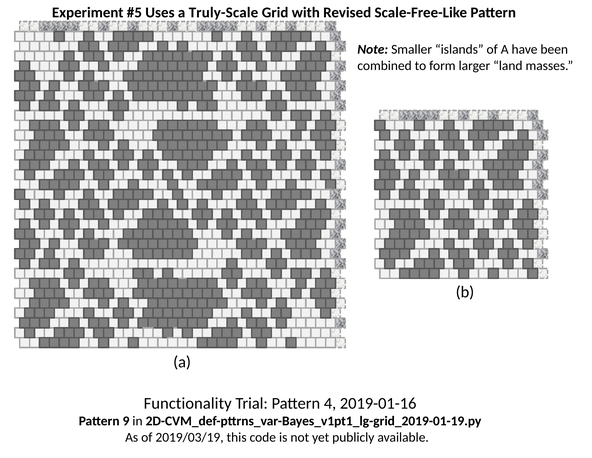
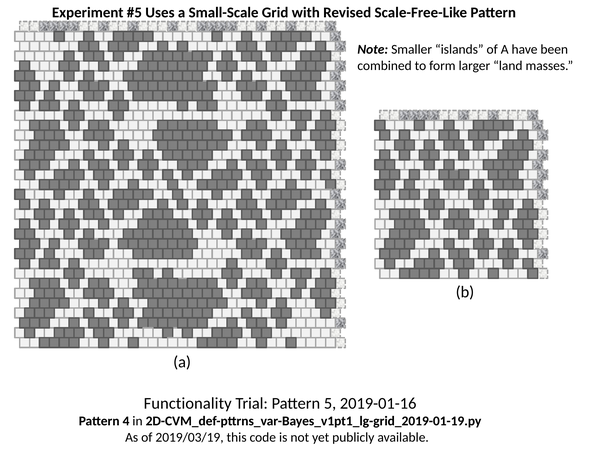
Truly-Scale: Truly-Scale -> Small-Scale (224, 13)
4: 4 -> 5 (330, 403)
9: 9 -> 4 (126, 421)
